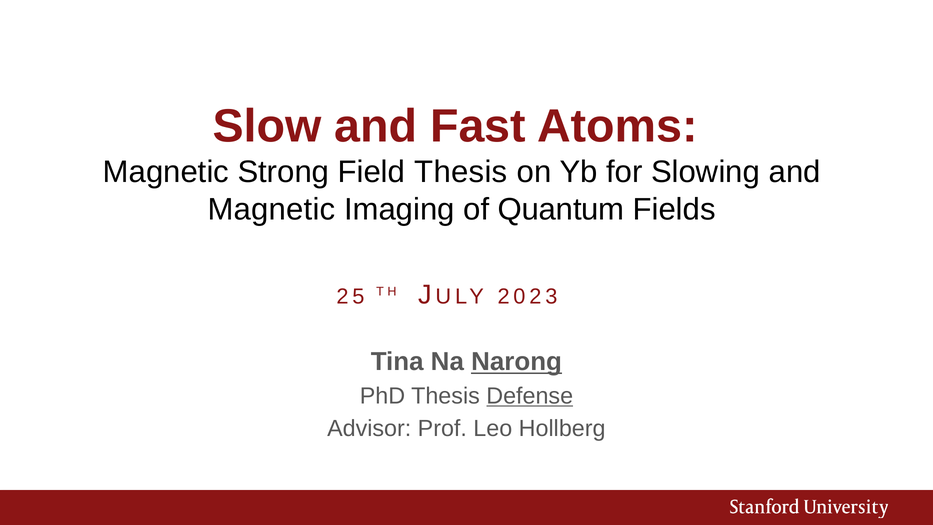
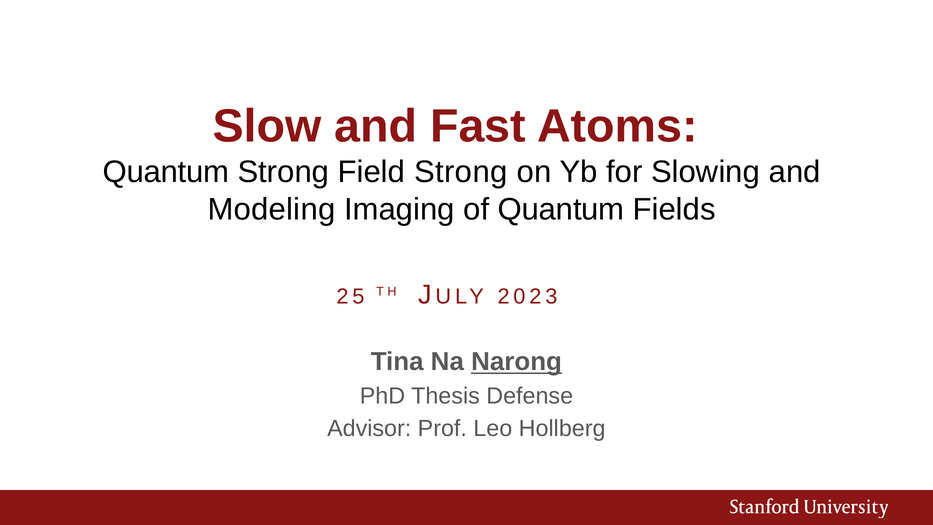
Magnetic: Magnetic -> Quantum (166, 172)
Field Thesis: Thesis -> Strong (461, 172)
Magnetic: Magnetic -> Modeling (272, 209)
Defense underline: present -> none (530, 396)
